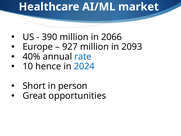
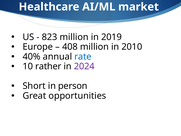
390: 390 -> 823 (50, 37)
2066: 2066 -> 2019 (111, 37)
927: 927 -> 408 (70, 47)
2093: 2093 -> 2010 (132, 47)
hence: hence -> rather (48, 66)
2024 colour: blue -> purple (84, 66)
